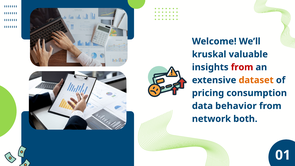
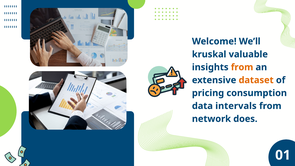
from colour: red -> orange (242, 67)
behavior: behavior -> intervals (236, 106)
both: both -> does (245, 119)
